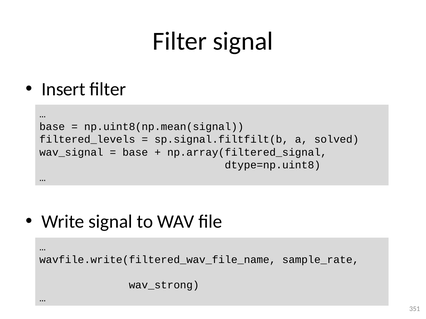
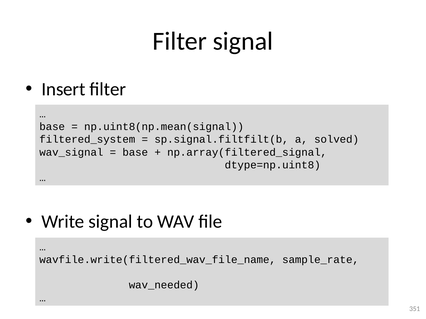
filtered_levels: filtered_levels -> filtered_system (87, 140)
wav_strong: wav_strong -> wav_needed (164, 286)
